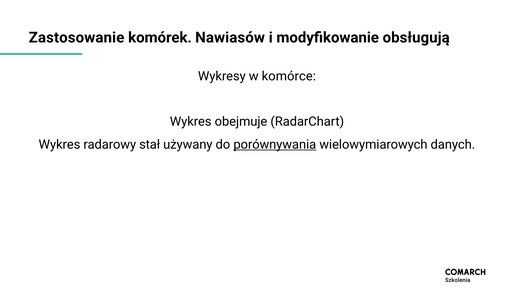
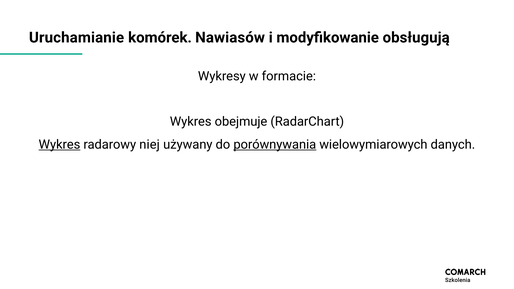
Zastosowanie: Zastosowanie -> Uruchamianie (77, 38)
komórce: komórce -> formacie (289, 76)
Wykres underline: none -> present (59, 145)
stał: stał -> niej (150, 145)
